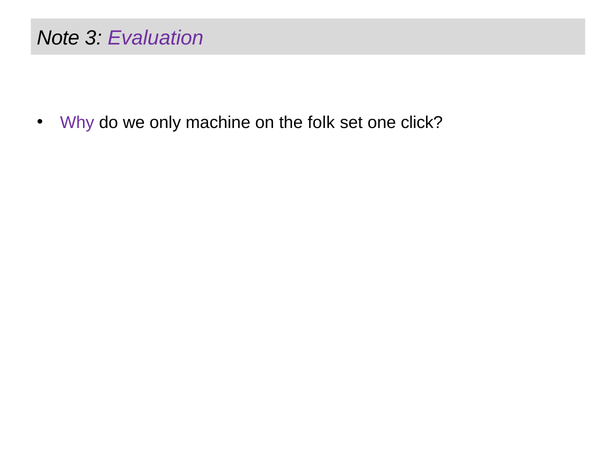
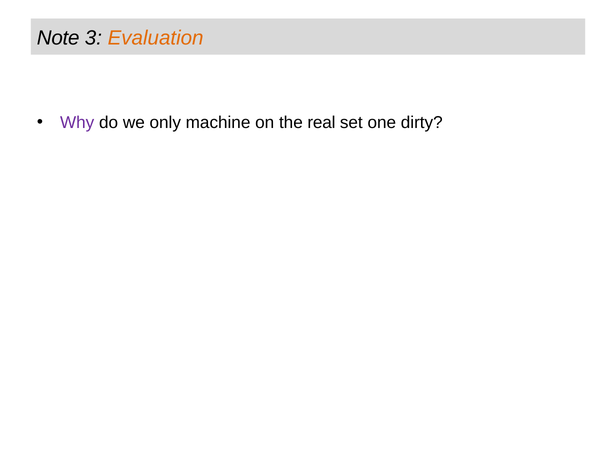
Evaluation colour: purple -> orange (156, 38)
folk: folk -> real (321, 122)
click: click -> dirty (422, 122)
